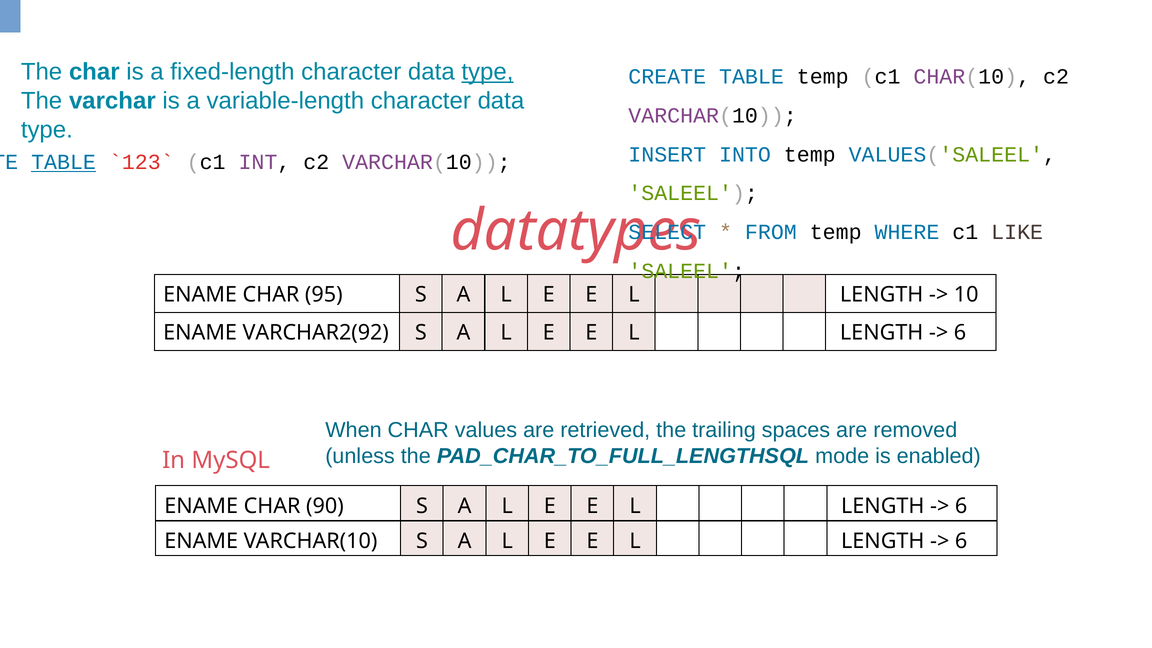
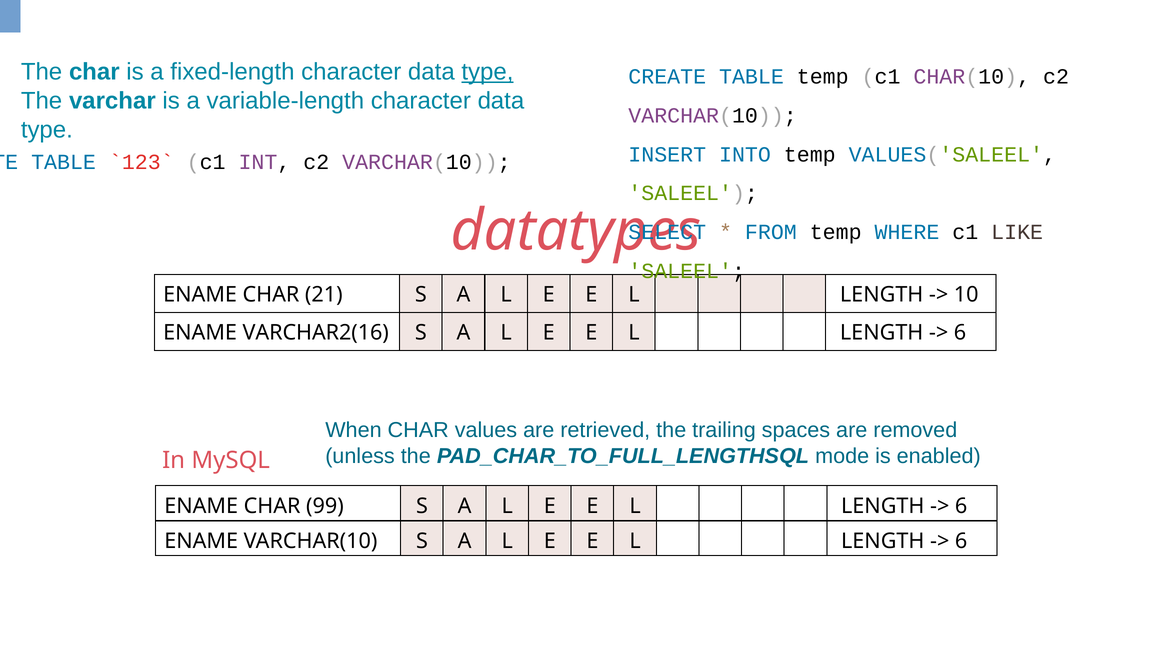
TABLE underline: present -> none (64, 162)
95: 95 -> 21 (324, 295)
VARCHAR2(92: VARCHAR2(92 -> VARCHAR2(16 (316, 333)
90: 90 -> 99 (325, 506)
